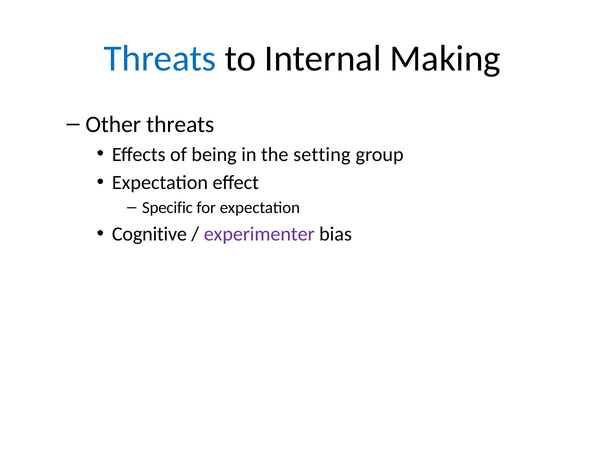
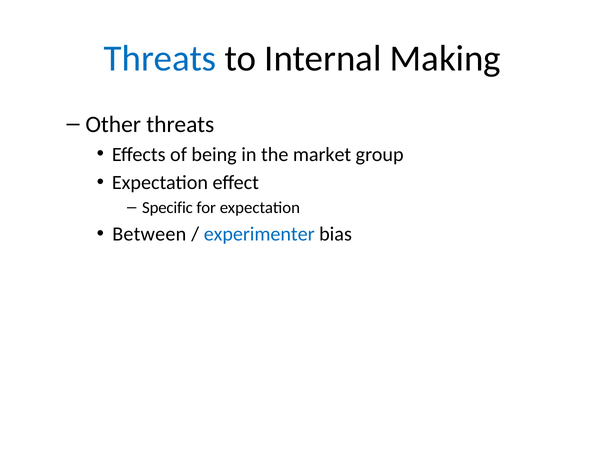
setting: setting -> market (322, 155)
Cognitive: Cognitive -> Between (149, 235)
experimenter colour: purple -> blue (259, 235)
